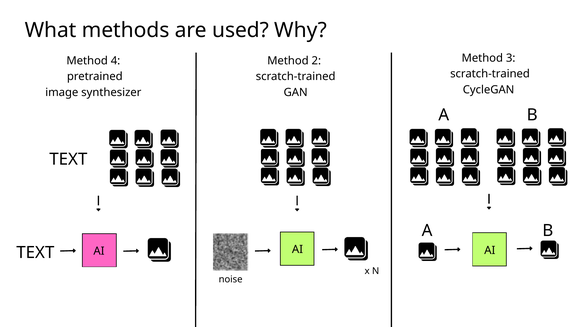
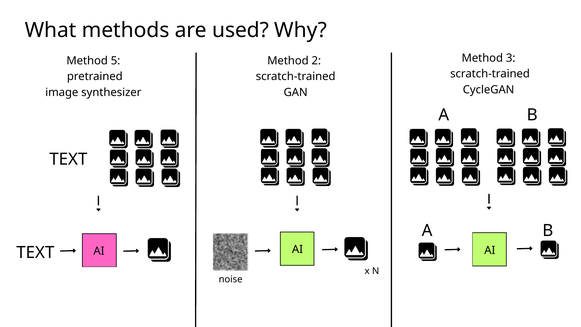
4: 4 -> 5 (116, 61)
